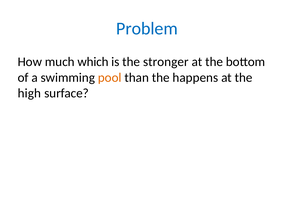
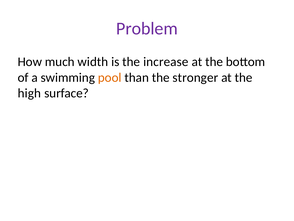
Problem colour: blue -> purple (147, 28)
which: which -> width (93, 62)
stronger: stronger -> increase (166, 62)
happens: happens -> stronger (195, 77)
